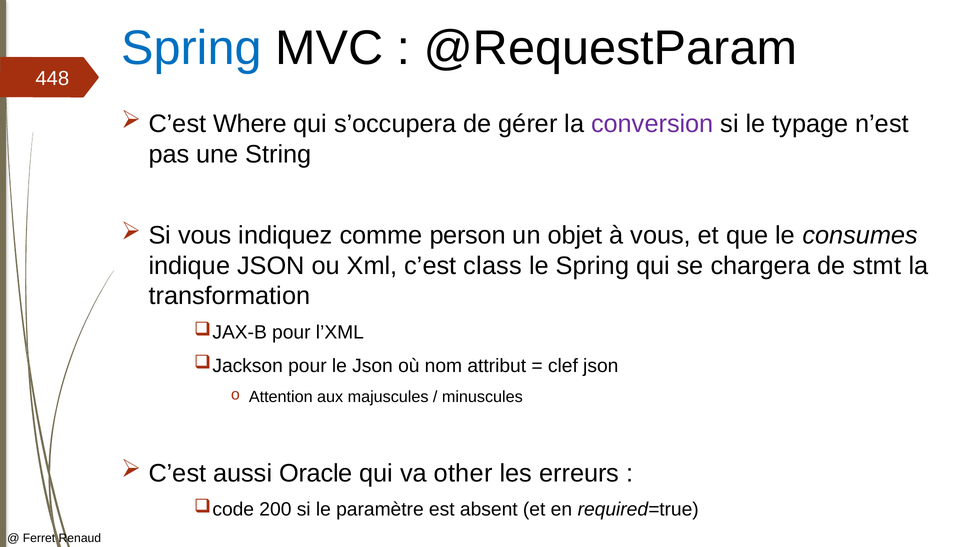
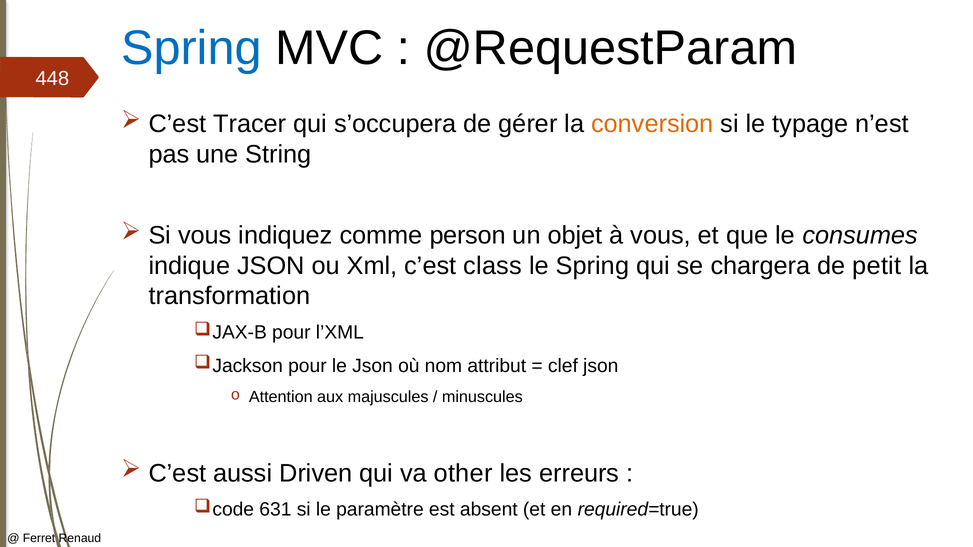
Where: Where -> Tracer (250, 124)
conversion colour: purple -> orange (652, 124)
stmt: stmt -> petit (877, 266)
Oracle: Oracle -> Driven (316, 473)
200: 200 -> 631 (275, 510)
